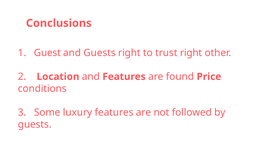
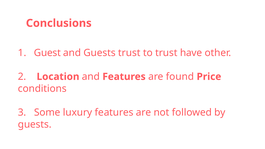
Guests right: right -> trust (129, 53)
trust right: right -> have (191, 53)
